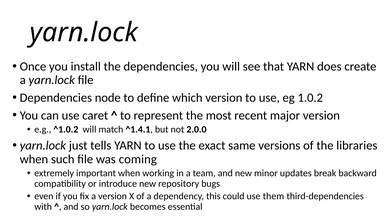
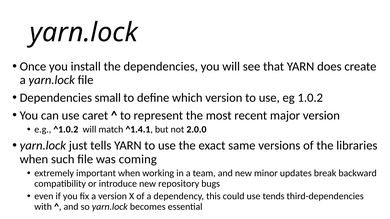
node: node -> small (108, 98)
them: them -> tends (274, 197)
